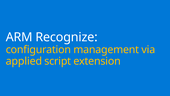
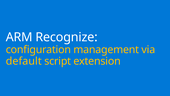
applied: applied -> default (24, 61)
